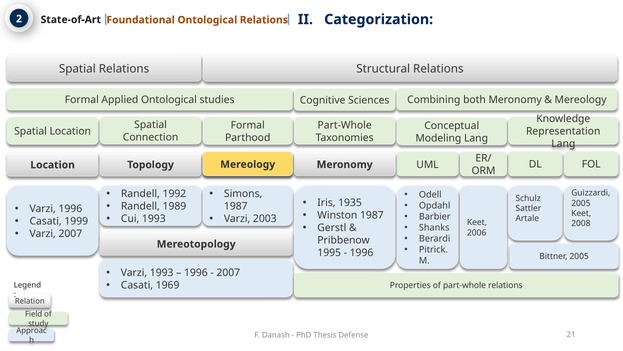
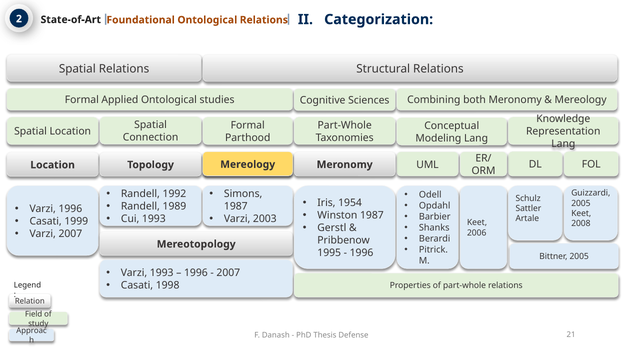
1935: 1935 -> 1954 (350, 203)
1969: 1969 -> 1998 (168, 285)
